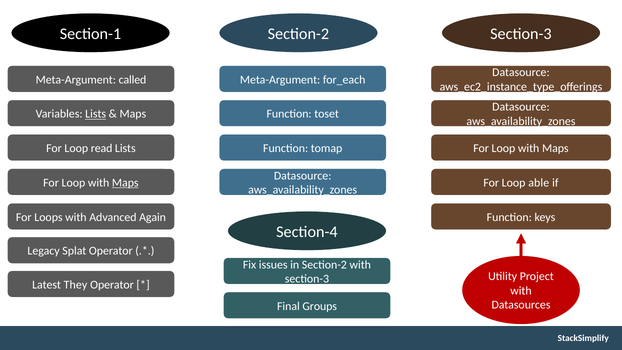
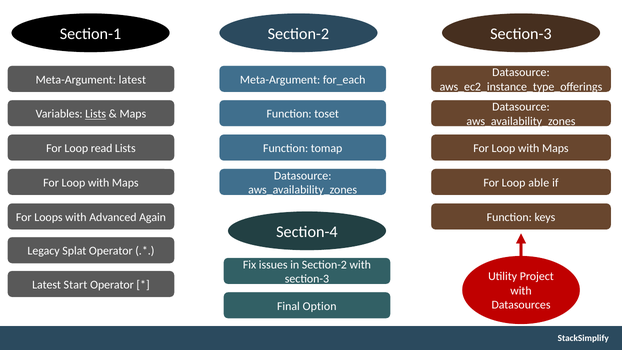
Meta-Argument called: called -> latest (132, 80)
Maps underline: present -> none (125, 183)
They: They -> Start (75, 285)
Groups: Groups -> Option (320, 306)
